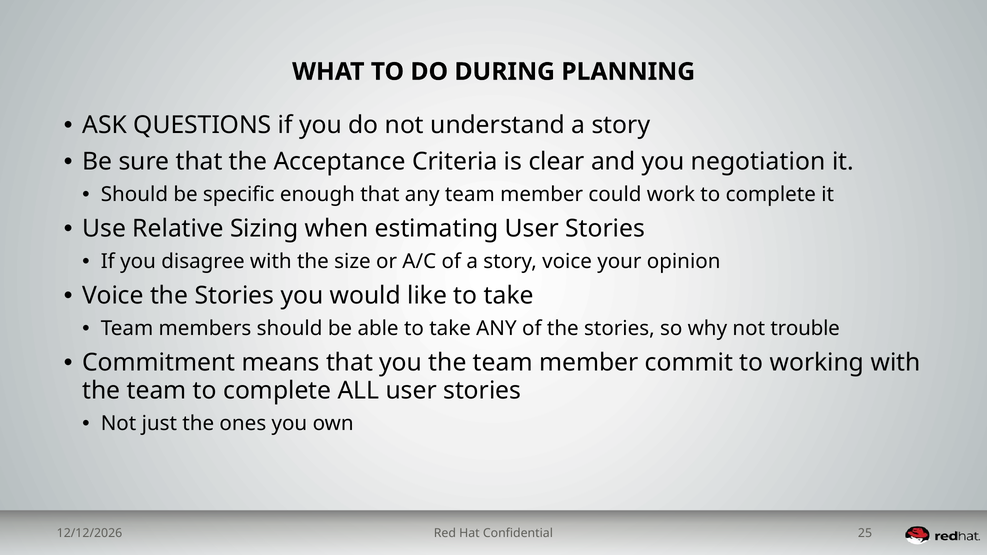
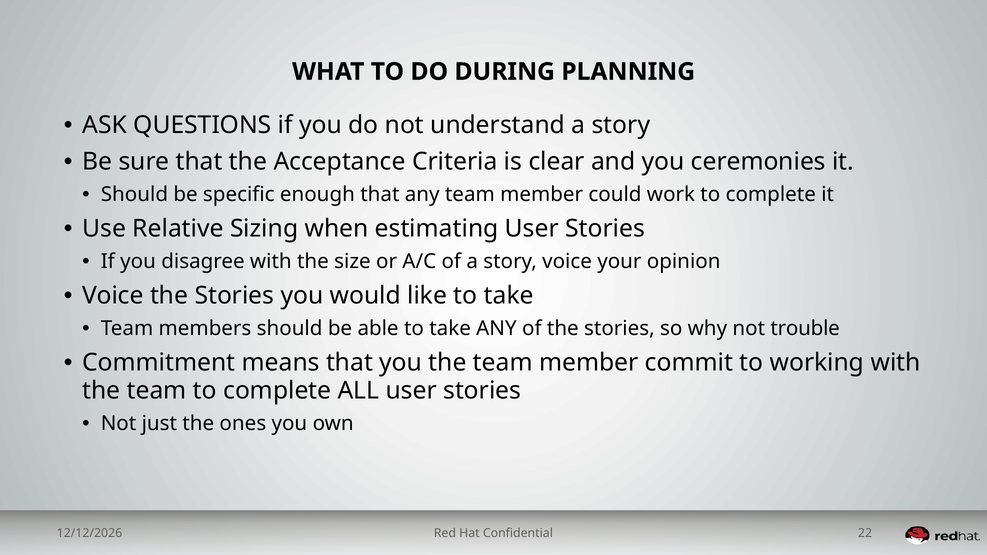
negotiation: negotiation -> ceremonies (758, 162)
25: 25 -> 22 (865, 534)
